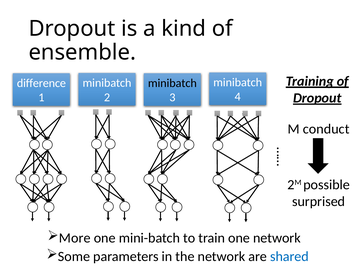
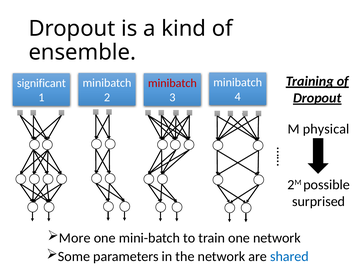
difference: difference -> significant (41, 83)
minibatch colour: black -> red (172, 83)
conduct: conduct -> physical (326, 129)
